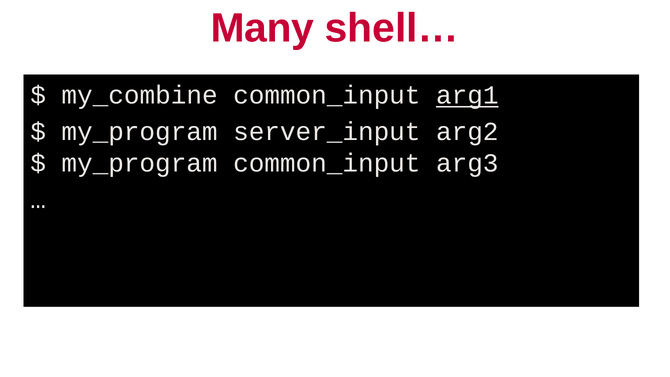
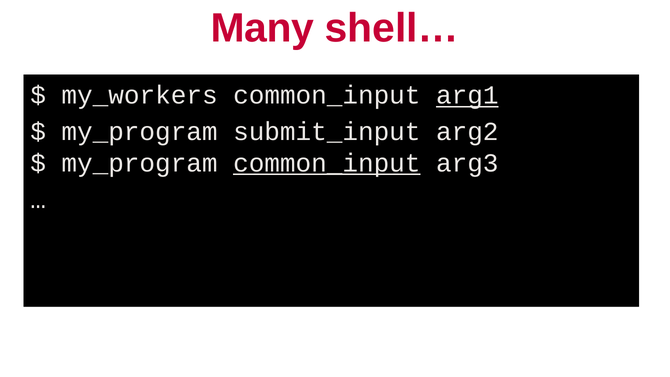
my_combine: my_combine -> my_workers (140, 95)
server_input: server_input -> submit_input (327, 132)
common_input underline: none -> present (327, 163)
